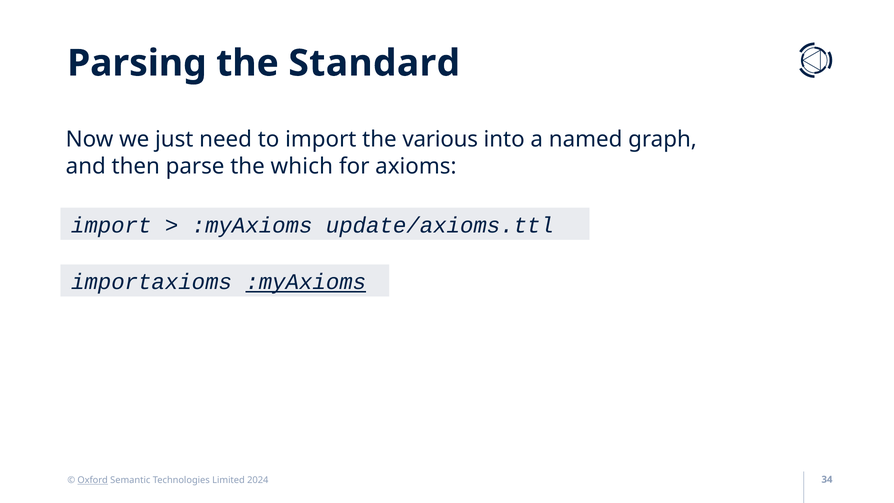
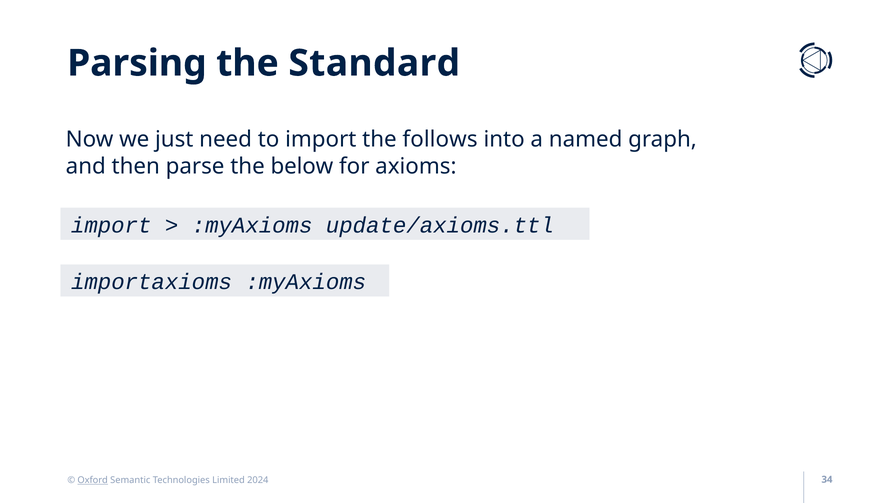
various: various -> follows (440, 139)
which: which -> below (302, 166)
:myAxioms underline: present -> none (306, 282)
